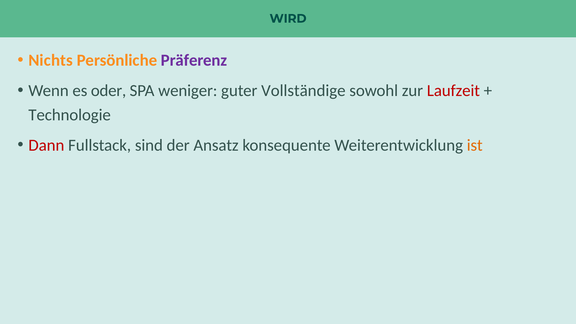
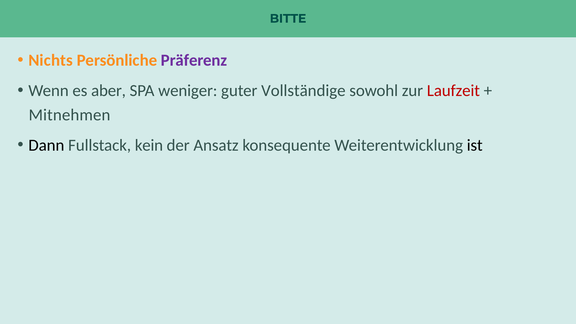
WIRD: WIRD -> BITTE (288, 19)
oder: oder -> aber (109, 91)
Technologie: Technologie -> Mitnehmen (69, 115)
Dann colour: red -> black (46, 145)
sind: sind -> kein (149, 145)
ist colour: orange -> black (475, 145)
